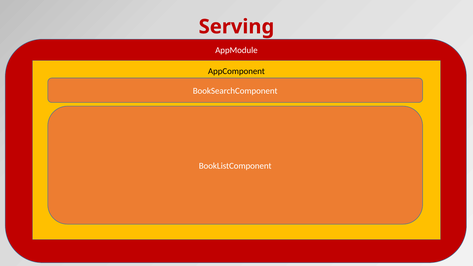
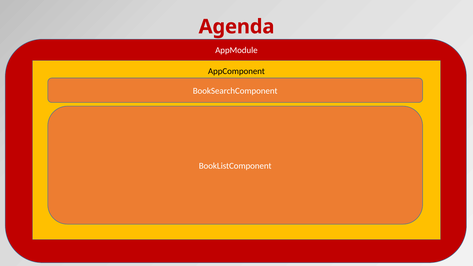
Serving: Serving -> Agenda (237, 27)
